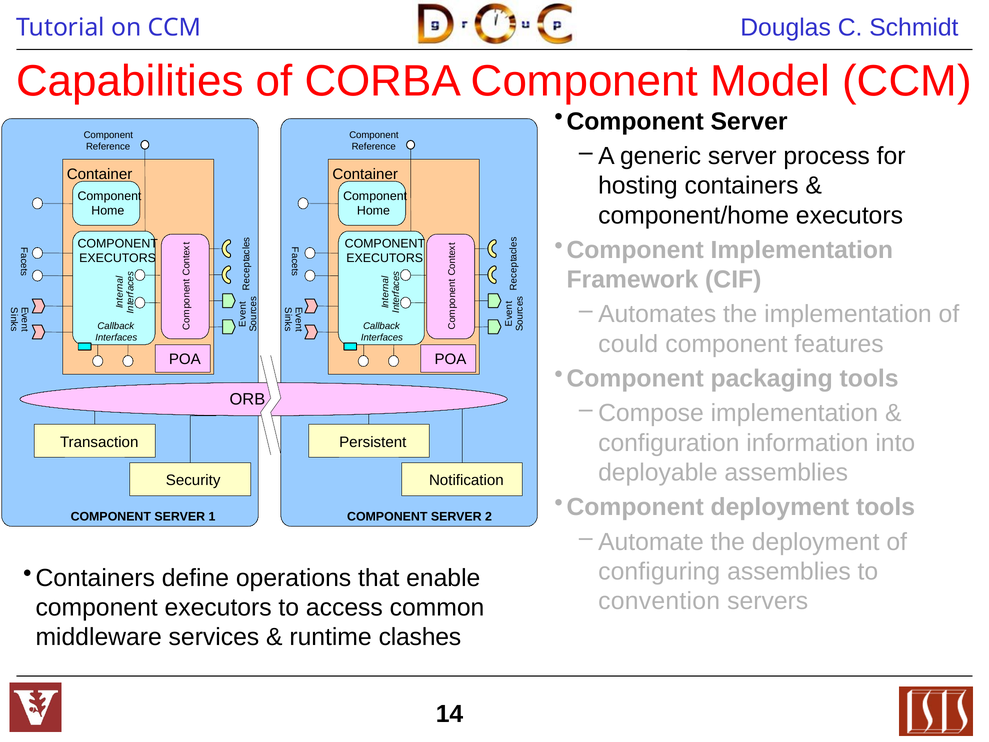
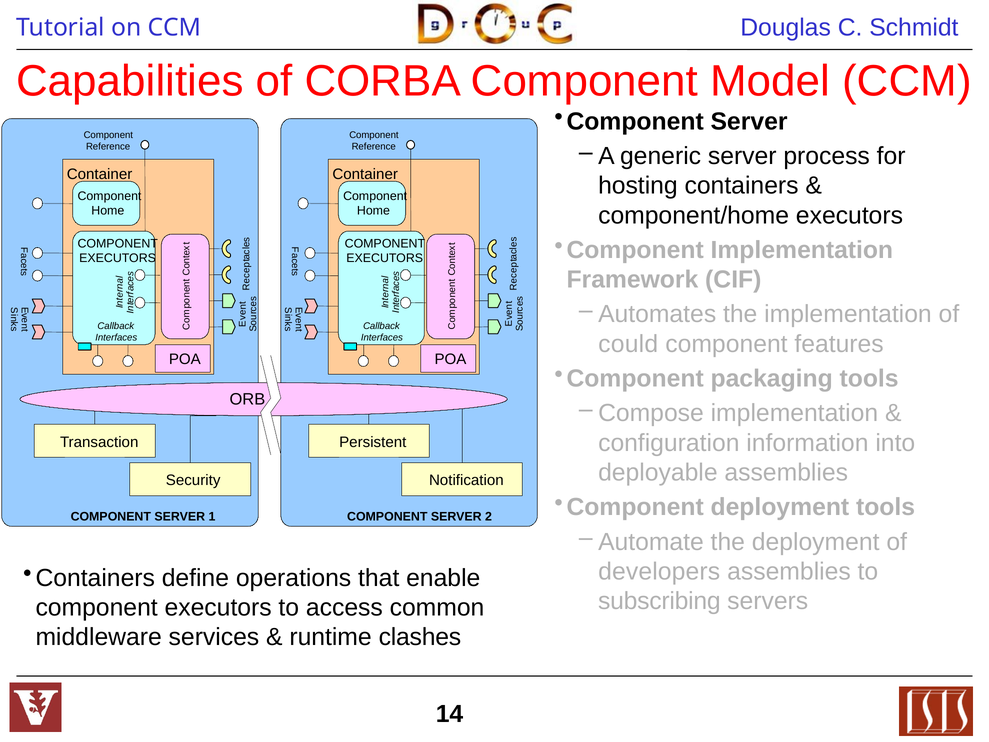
configuring: configuring -> developers (659, 571)
convention: convention -> subscribing (659, 601)
